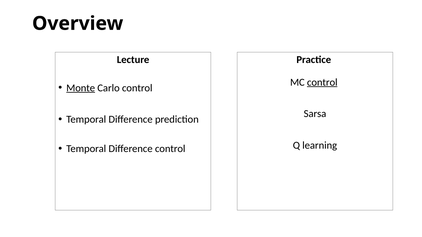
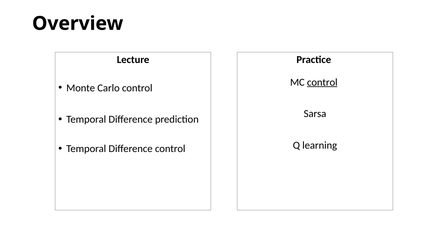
Monte underline: present -> none (81, 88)
